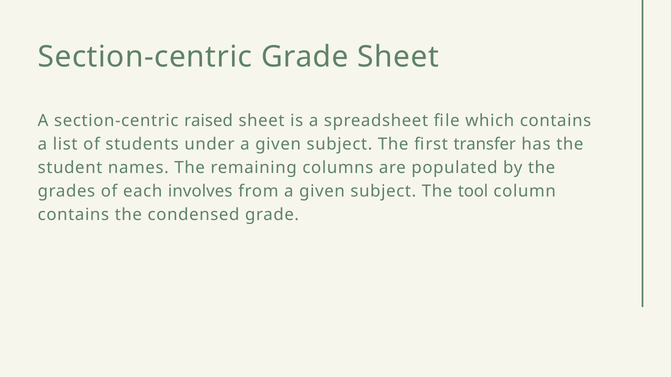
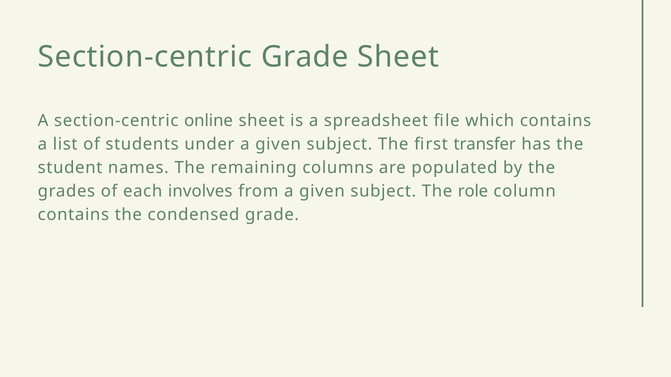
raised: raised -> online (209, 121)
tool: tool -> role (473, 191)
